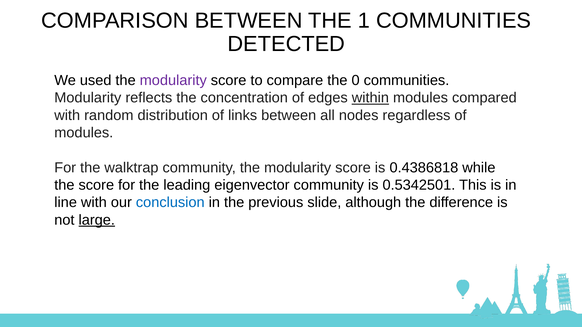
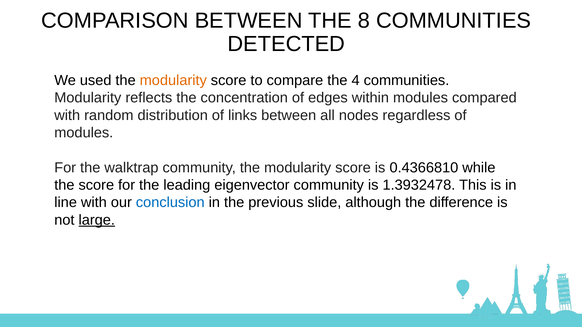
1: 1 -> 8 (364, 21)
modularity colour: purple -> orange (173, 80)
0: 0 -> 4 (356, 80)
within underline: present -> none (370, 98)
0.4386818: 0.4386818 -> 0.4366810 (424, 168)
0.5342501: 0.5342501 -> 1.3932478 (419, 185)
